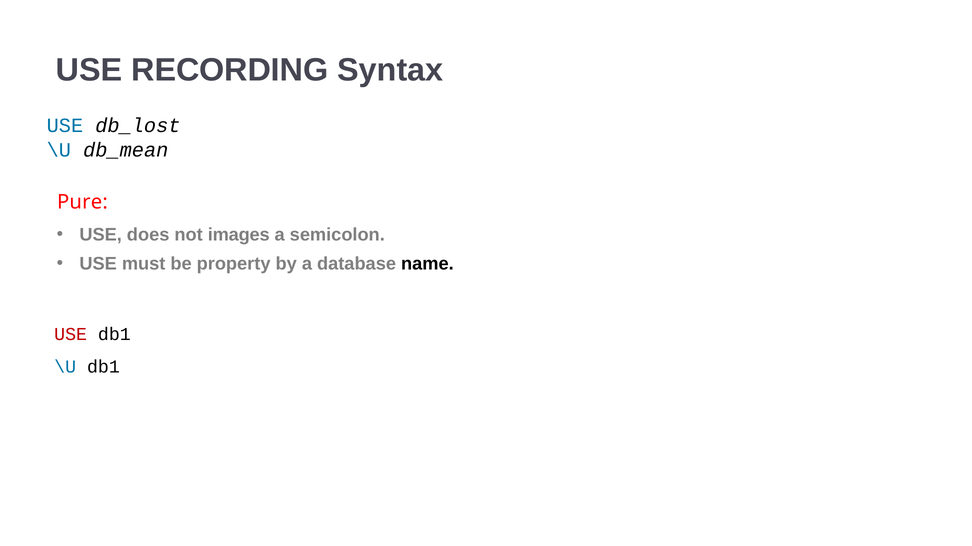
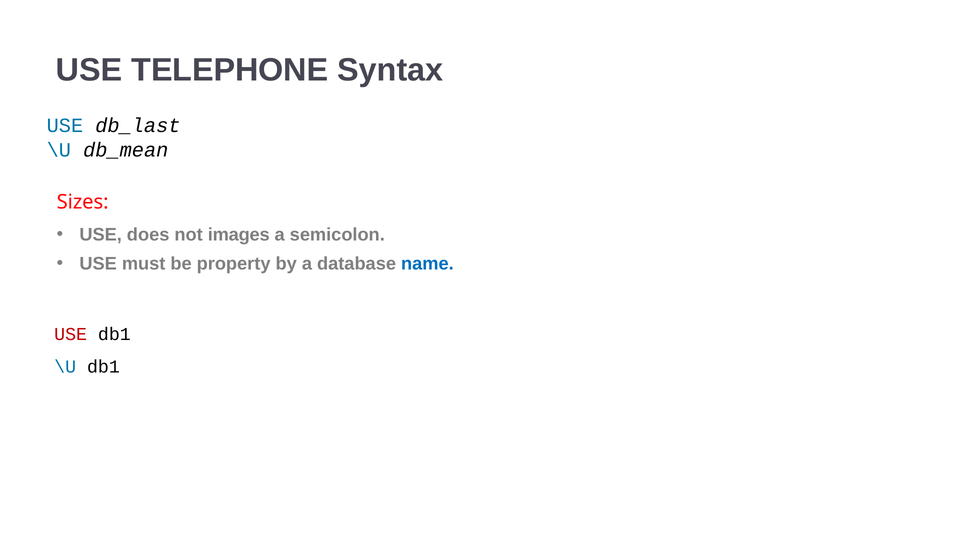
RECORDING: RECORDING -> TELEPHONE (230, 70)
db_lost: db_lost -> db_last (138, 126)
Pure: Pure -> Sizes (83, 202)
name colour: black -> blue (427, 264)
